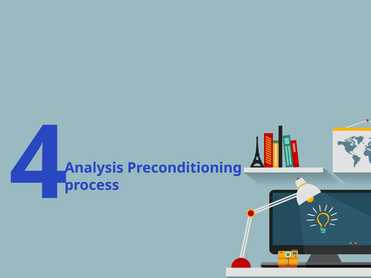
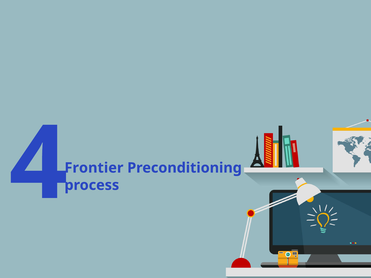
Analysis: Analysis -> Frontier (94, 168)
